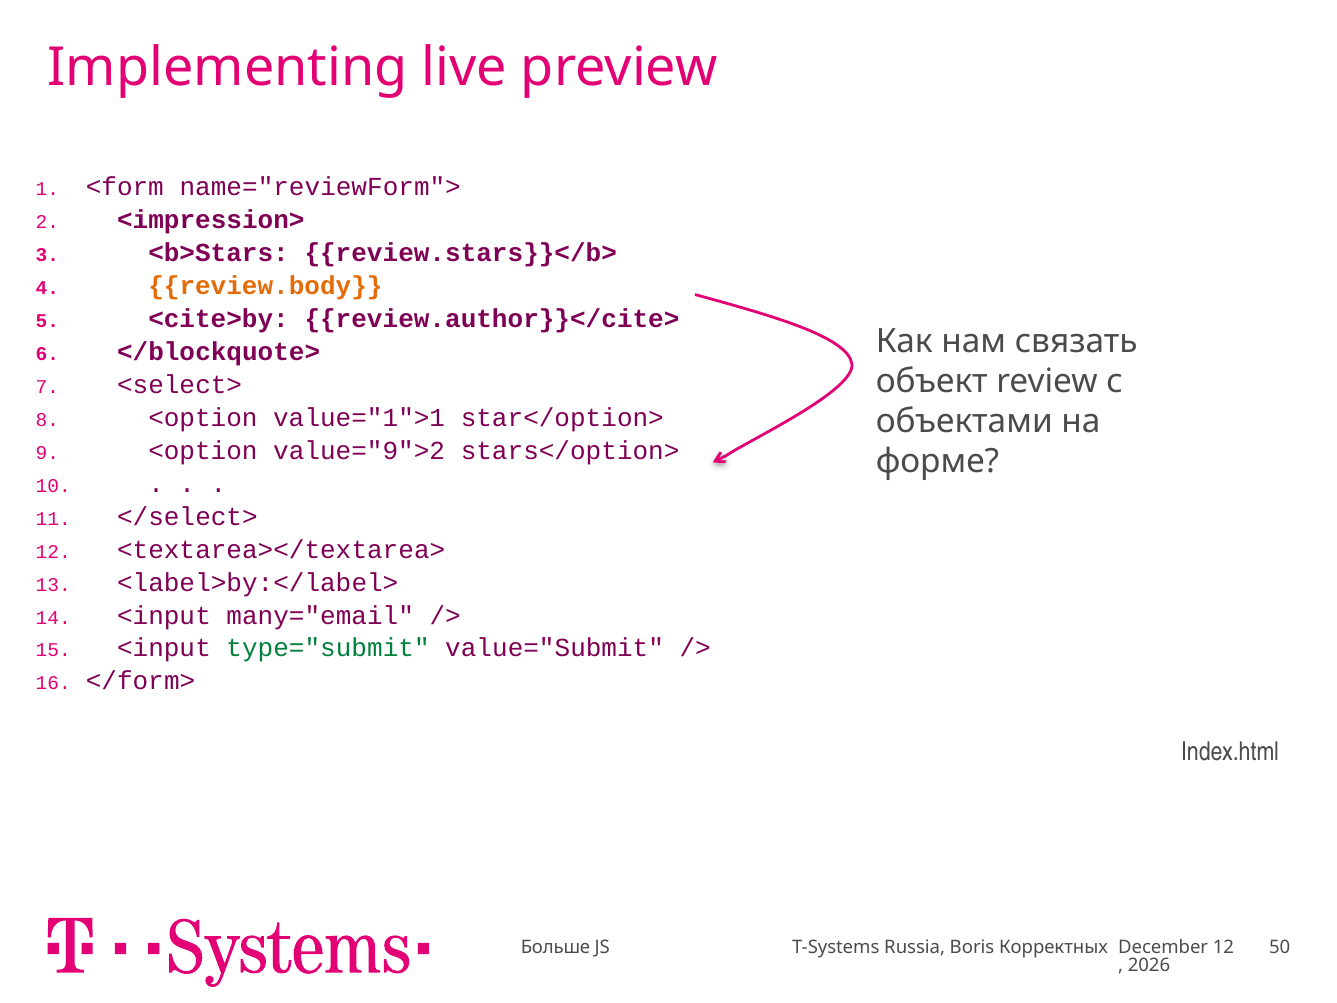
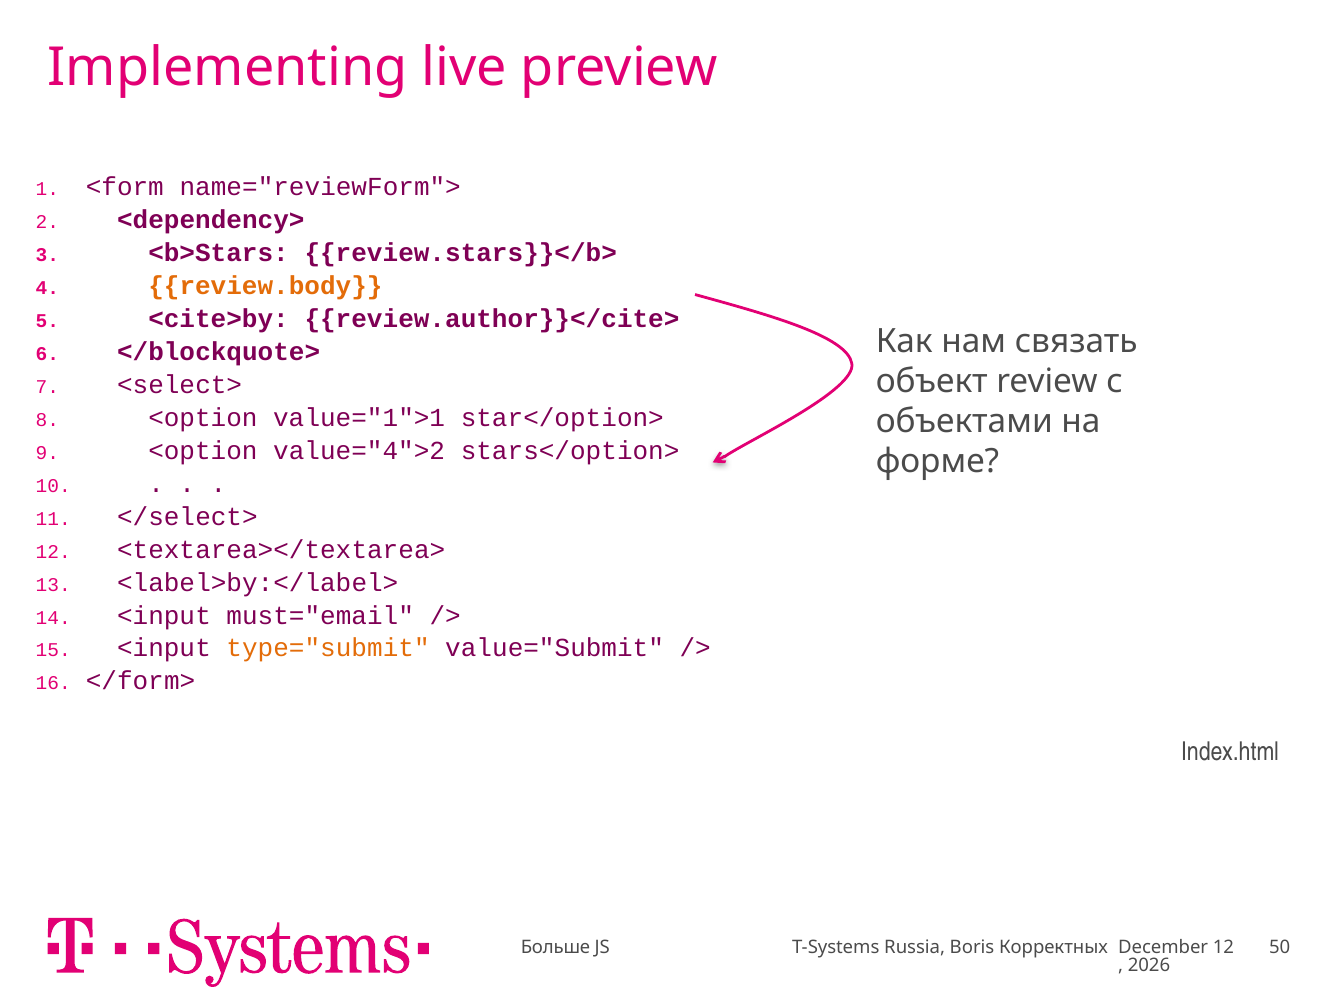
<impression>: <impression> -> <dependency> (211, 220)
value="9">2: value="9">2 -> value="4">2 (359, 451)
many="email: many="email -> must="email (320, 615)
type="submit colour: green -> orange (328, 648)
